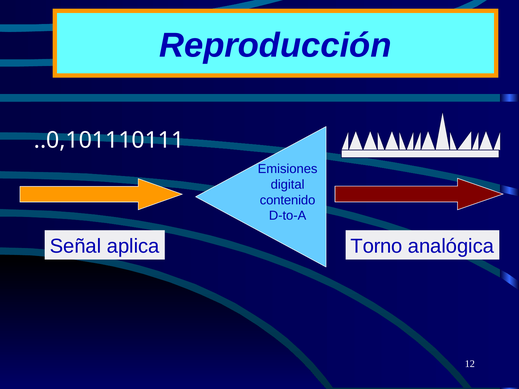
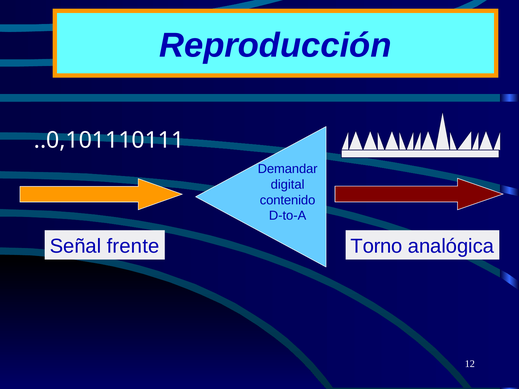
Emisiones: Emisiones -> Demandar (288, 169)
aplica: aplica -> frente (133, 246)
